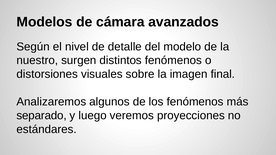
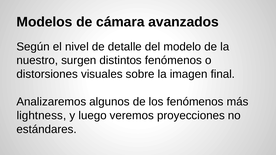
separado: separado -> lightness (41, 116)
